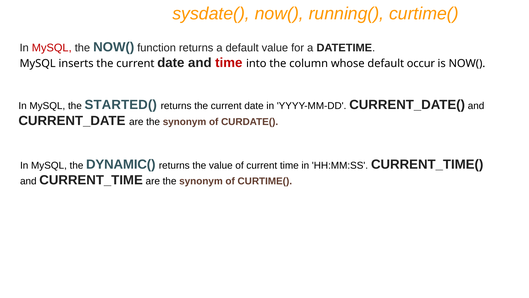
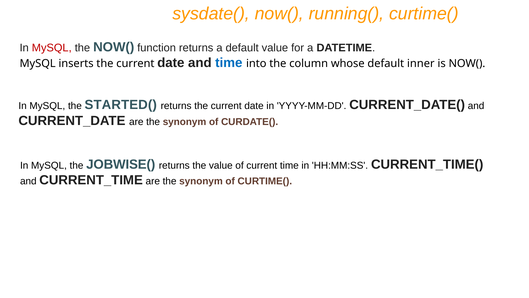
time colour: red -> blue (229, 63)
occur: occur -> inner (421, 63)
DYNAMIC(: DYNAMIC( -> JOBWISE( (121, 164)
